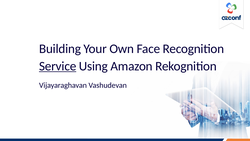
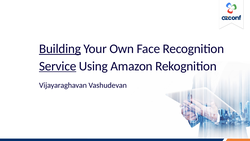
Building underline: none -> present (60, 49)
